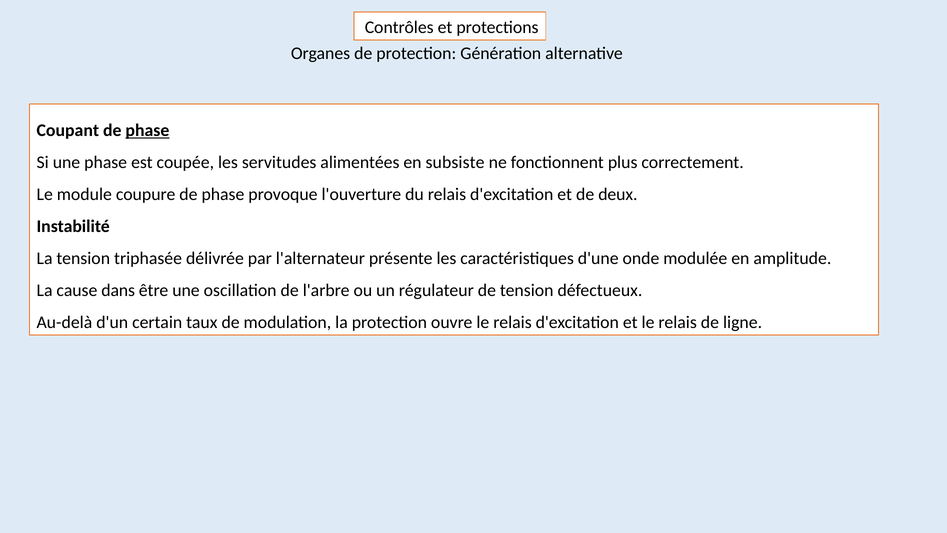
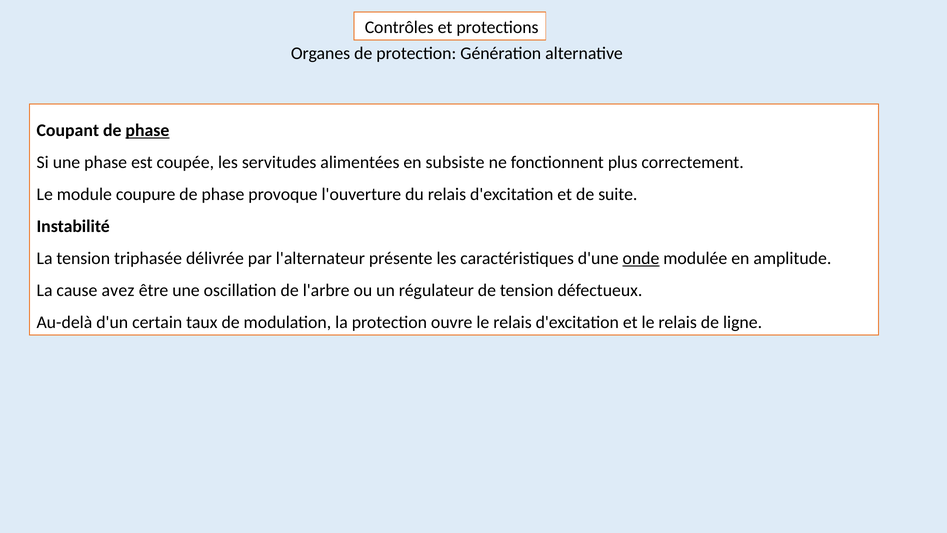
deux: deux -> suite (618, 194)
onde underline: none -> present (641, 258)
dans: dans -> avez (118, 290)
